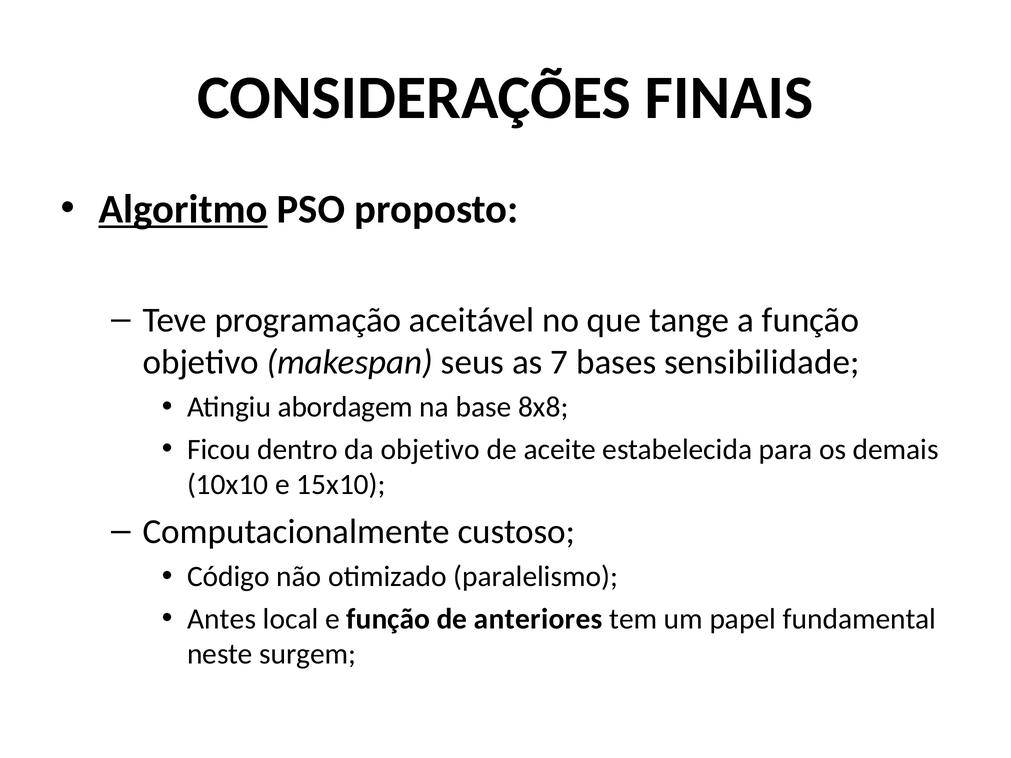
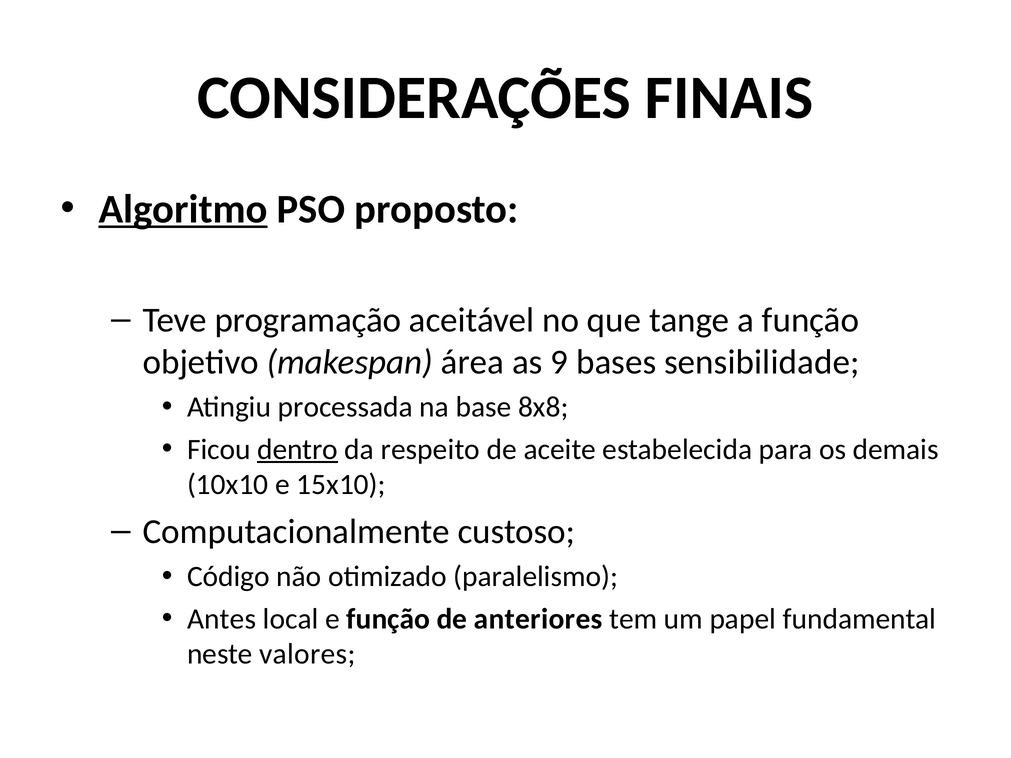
seus: seus -> área (472, 362)
7: 7 -> 9 (559, 362)
abordagem: abordagem -> processada (345, 407)
dentro underline: none -> present (298, 449)
da objetivo: objetivo -> respeito (430, 449)
surgem: surgem -> valores (307, 654)
